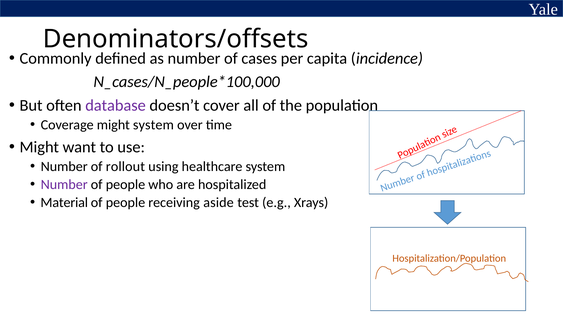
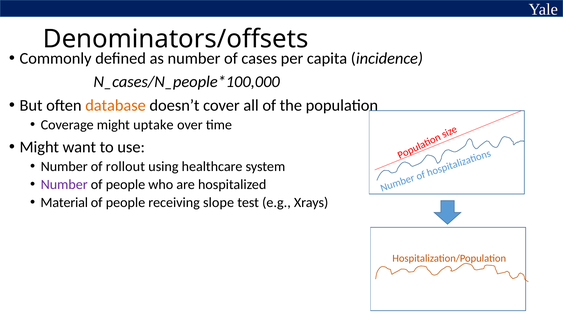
database colour: purple -> orange (116, 106)
might system: system -> uptake (153, 125)
aside: aside -> slope (219, 203)
